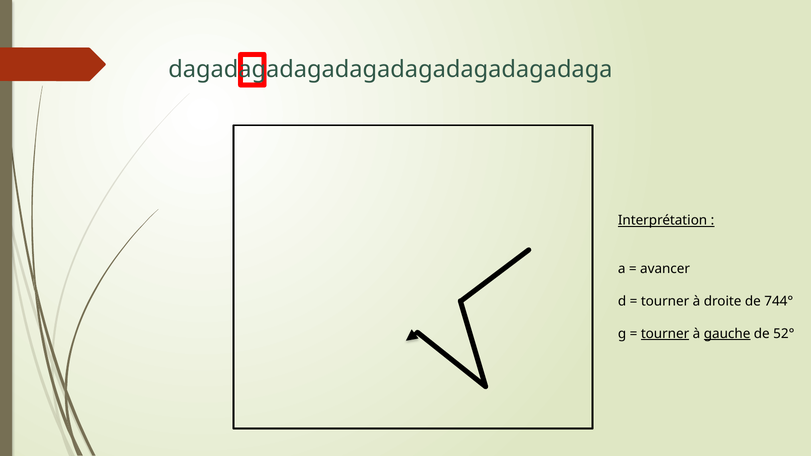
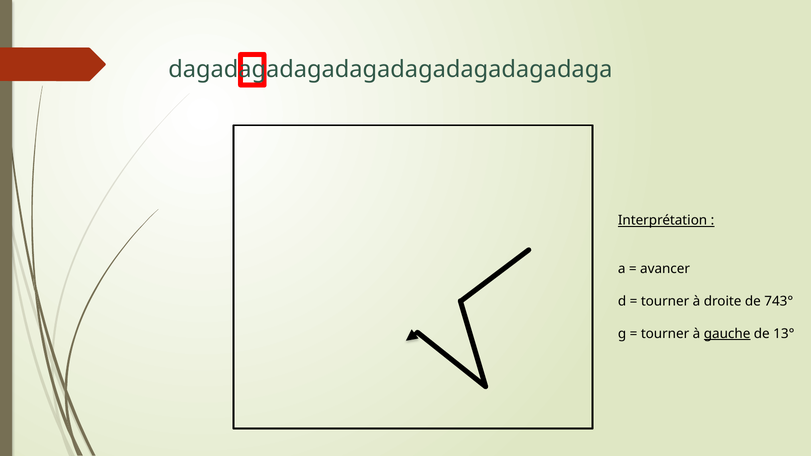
744°: 744° -> 743° (779, 301)
tourner underline: present -> none (665, 334)
52°: 52° -> 13° (784, 334)
